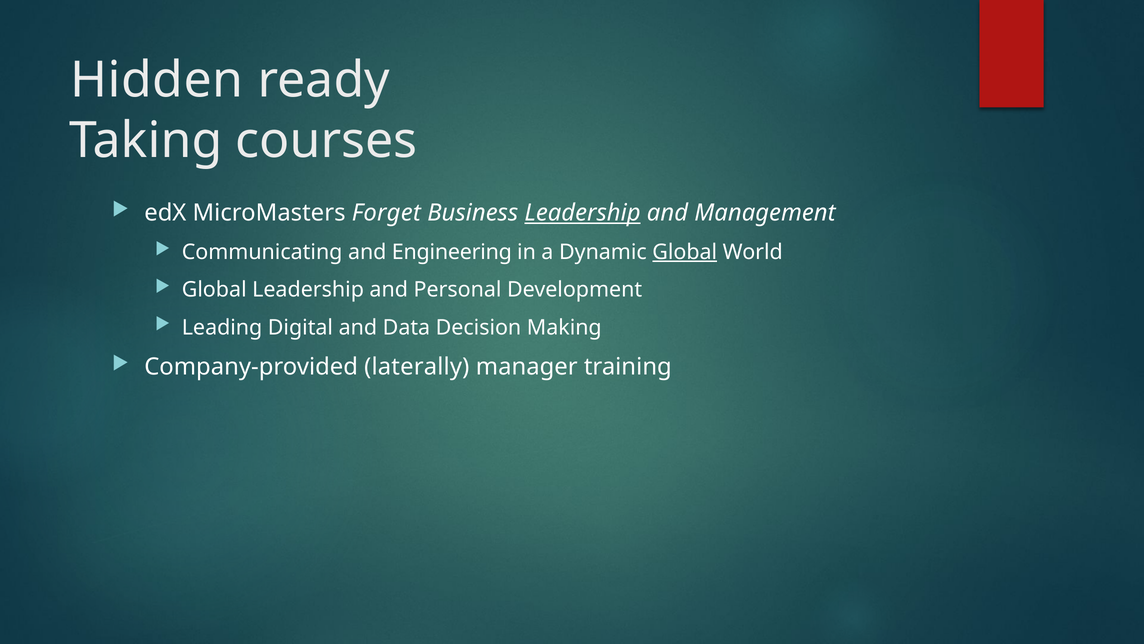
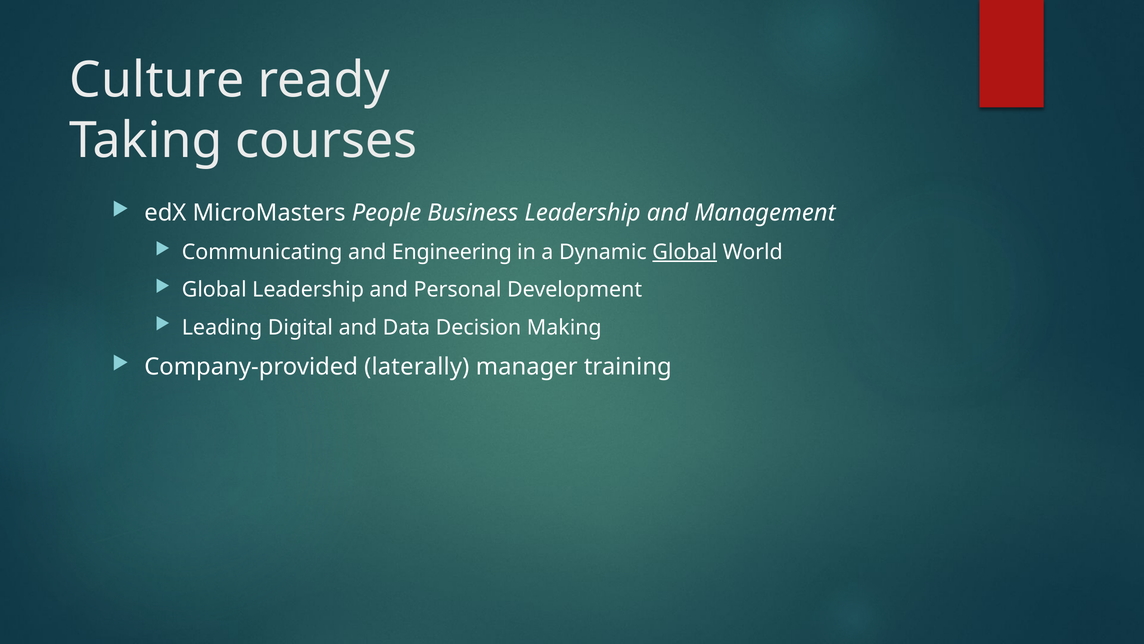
Hidden: Hidden -> Culture (157, 80)
Forget: Forget -> People (387, 213)
Leadership underline: present -> none (583, 213)
